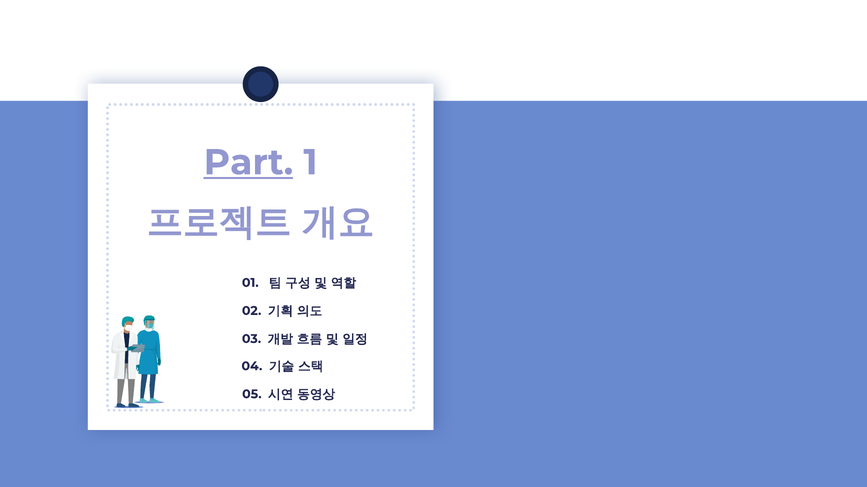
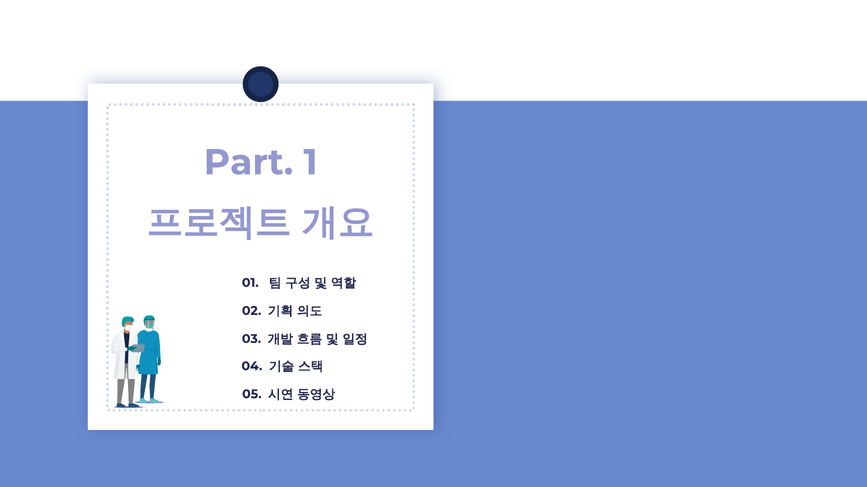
Part underline: present -> none (248, 163)
